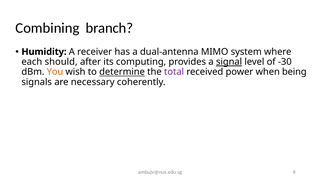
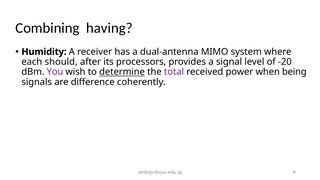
branch: branch -> having (109, 28)
computing: computing -> processors (141, 62)
signal underline: present -> none (229, 62)
-30: -30 -> -20 (285, 62)
You colour: orange -> purple (55, 72)
necessary: necessary -> difference (93, 82)
